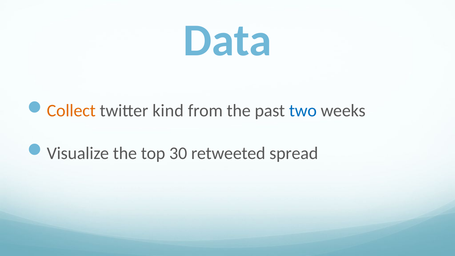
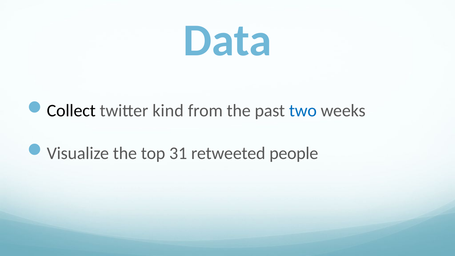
Collect colour: orange -> black (71, 111)
30: 30 -> 31 (178, 153)
spread: spread -> people (294, 153)
